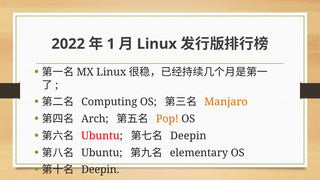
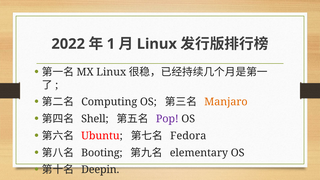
Arch: Arch -> Shell (95, 119)
Pop colour: orange -> purple (167, 119)
Deepin: Deepin -> Fedora (188, 136)
Ubuntu: Ubuntu -> Booting (102, 153)
